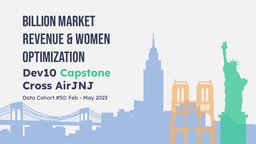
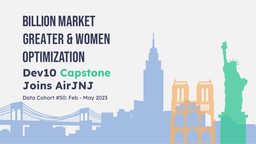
Revenue: Revenue -> Greater (43, 39)
Cross: Cross -> Joins (37, 86)
